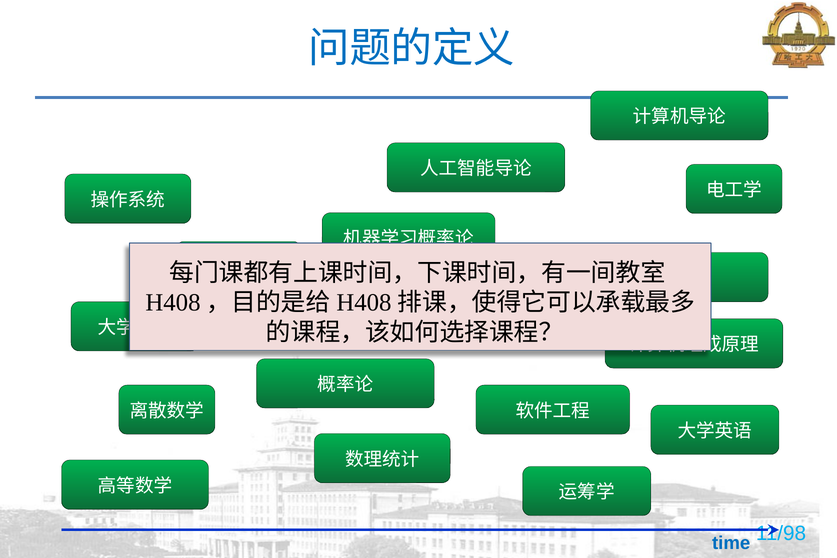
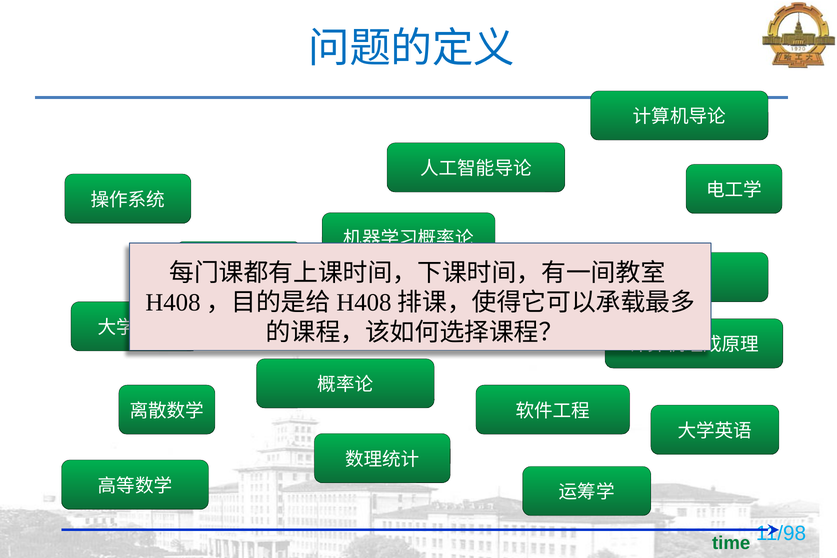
time colour: blue -> green (731, 543)
